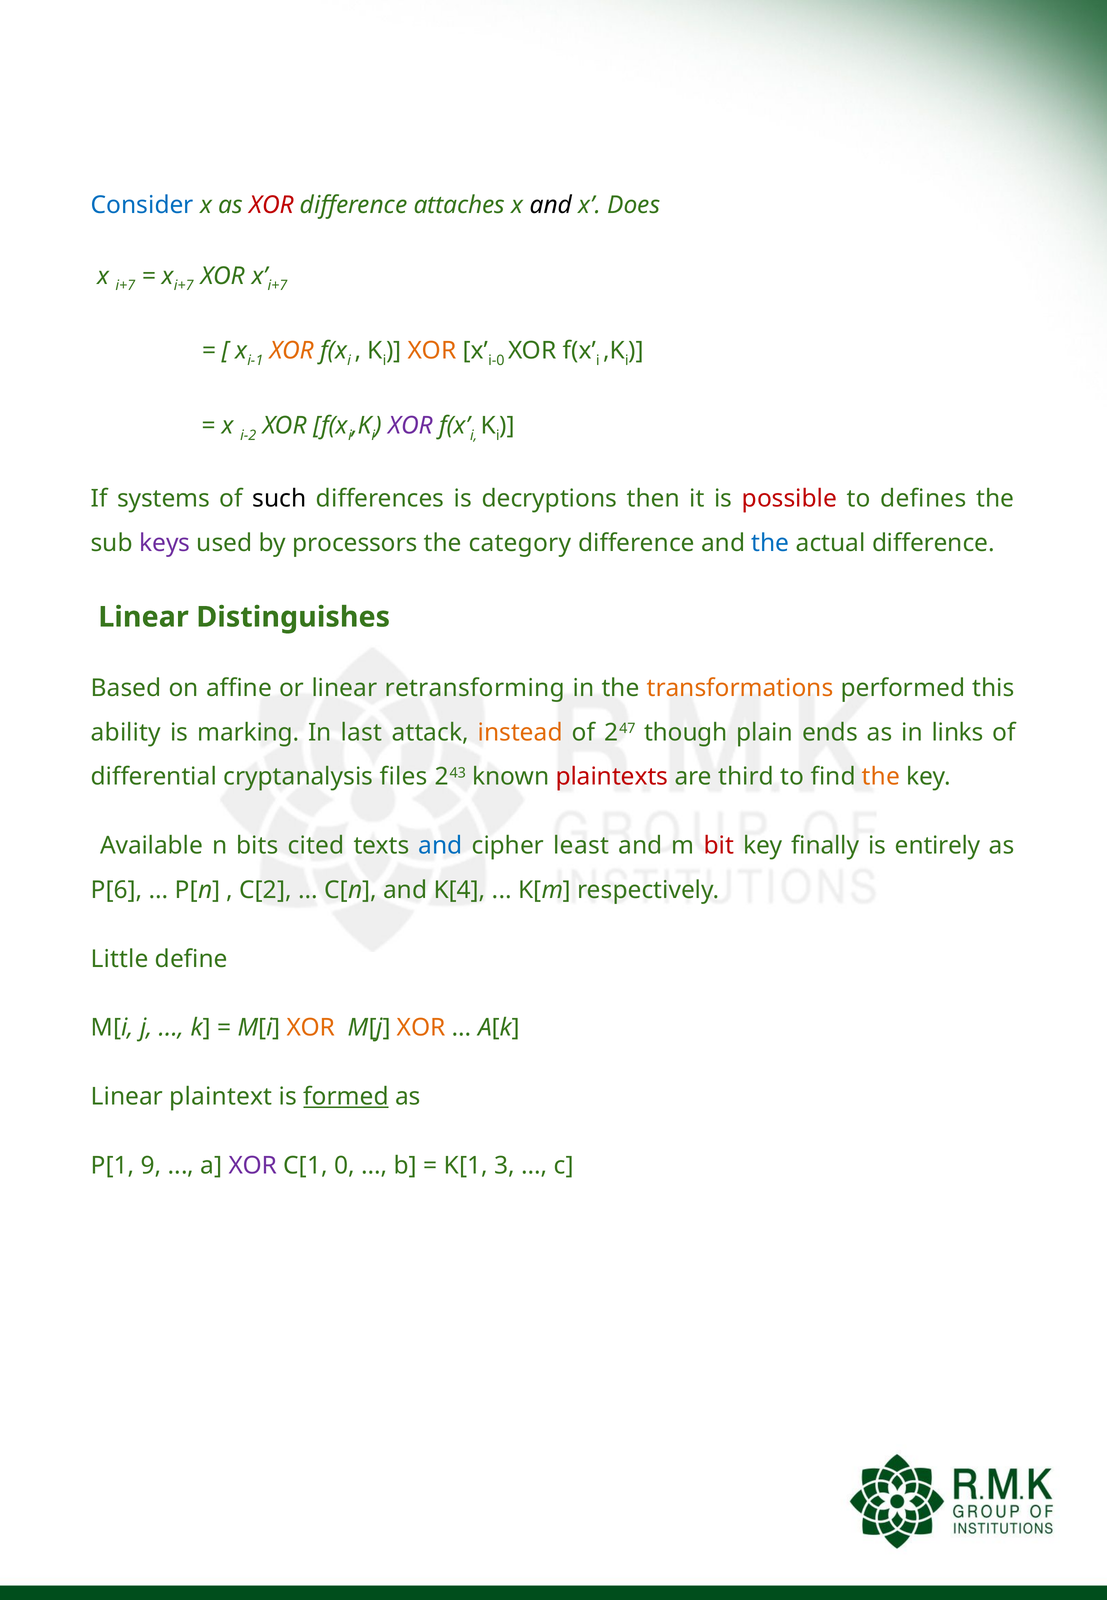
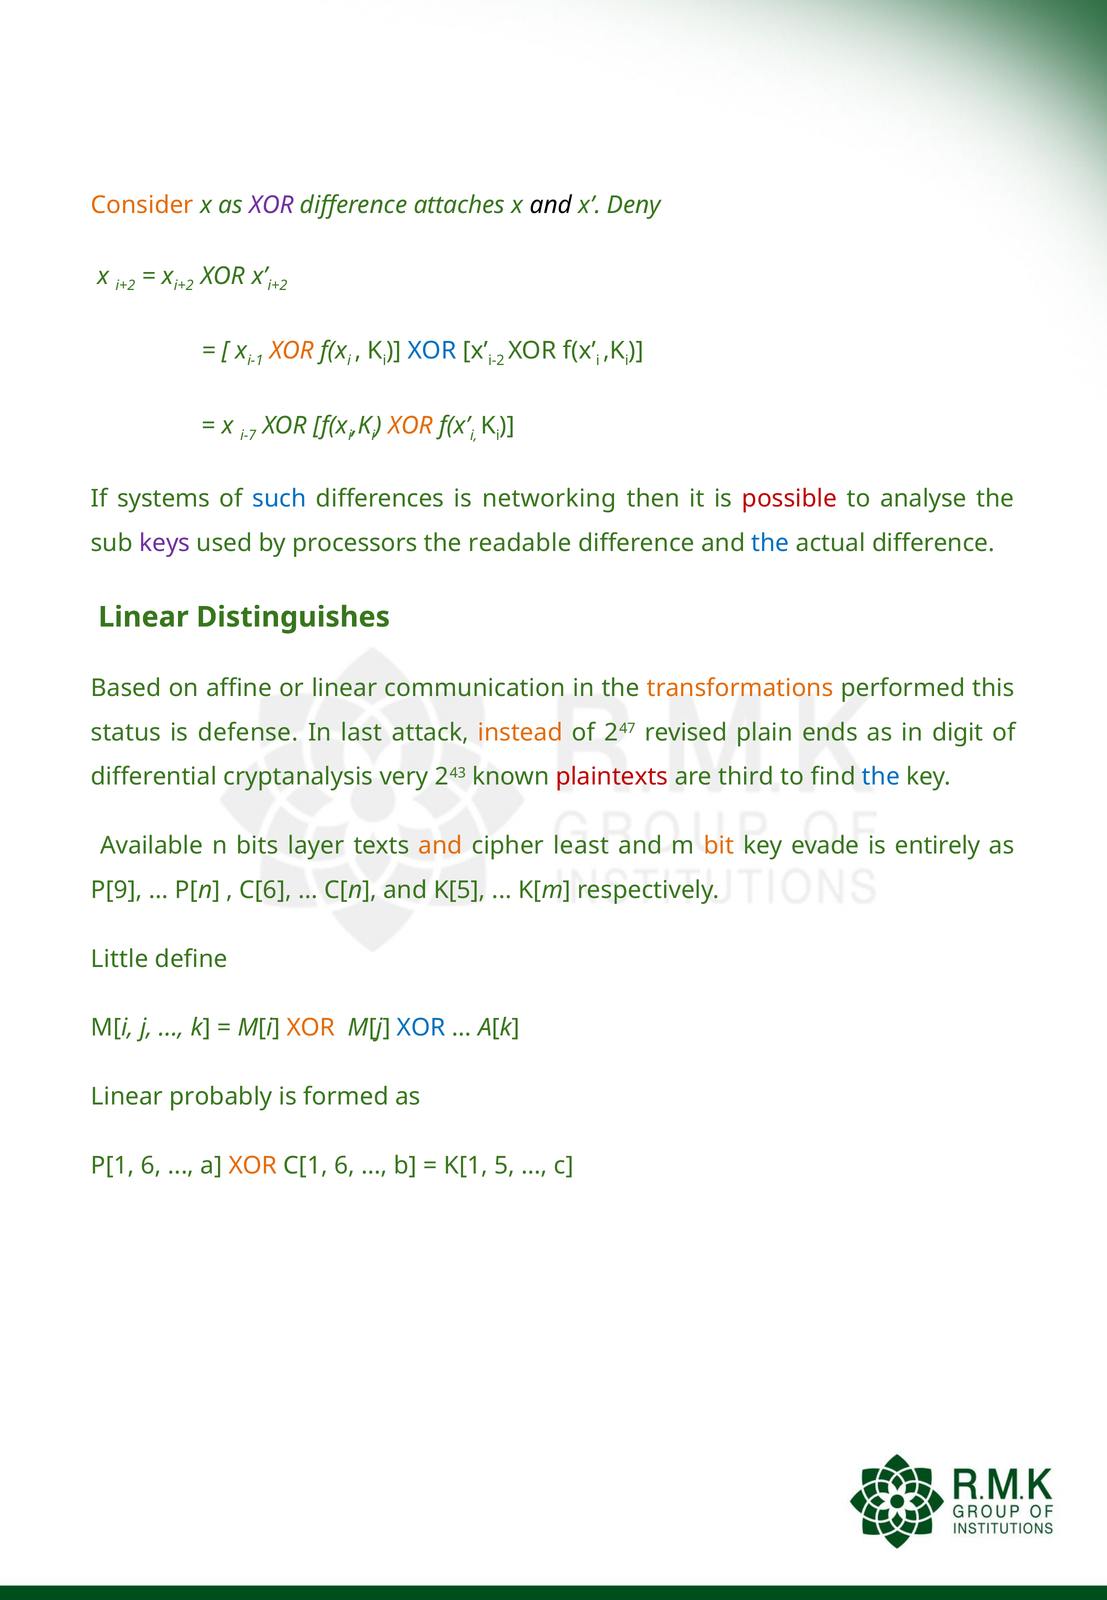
Consider colour: blue -> orange (142, 205)
XOR colour: red -> purple (272, 205)
Does: Does -> Deny (634, 205)
i+7: i+7 -> i+2 (125, 285)
i+7: i+7 -> i+2 (184, 285)
XOR x i+7: i+7 -> i+2 (277, 285)
XOR colour: orange -> blue (432, 351)
i-0: i-0 -> i-2 (496, 360)
i-2: i-2 -> i-7 (248, 435)
XOR colour: purple -> orange (411, 426)
such colour: black -> blue (279, 498)
decryptions: decryptions -> networking (549, 498)
defines: defines -> analyse (923, 498)
category: category -> readable (520, 543)
retransforming: retransforming -> communication (475, 688)
ability: ability -> status (126, 732)
marking: marking -> defense (248, 732)
though: though -> revised (686, 732)
links: links -> digit (958, 732)
files: files -> very (404, 776)
the colour: orange -> blue (881, 776)
cited: cited -> layer (316, 845)
and colour: blue -> orange (440, 845)
bit colour: red -> orange (719, 845)
finally: finally -> evade (825, 845)
P[6: P[6 -> P[9 (117, 889)
C[2: C[2 -> C[6 (266, 889)
K[4: K[4 -> K[5 (460, 889)
XOR colour: orange -> blue (421, 1027)
plaintext: plaintext -> probably (221, 1096)
formed underline: present -> none (346, 1096)
P[1 9: 9 -> 6 (151, 1165)
XOR colour: purple -> orange (253, 1165)
C[1 0: 0 -> 6 (344, 1165)
3: 3 -> 5 (504, 1165)
